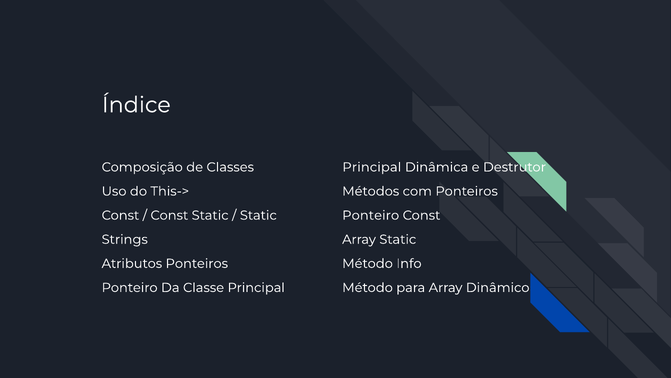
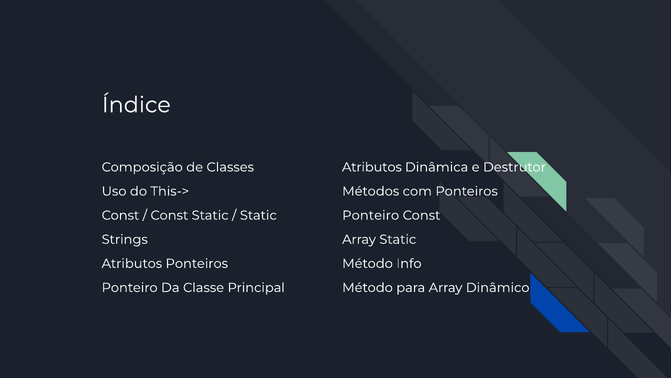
Principal: Principal -> Atributos (372, 167)
